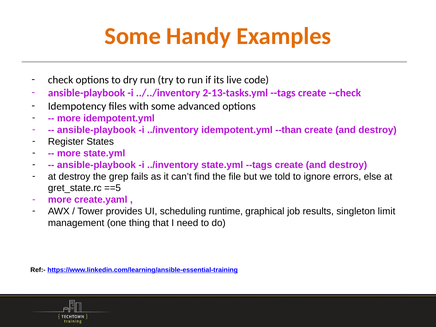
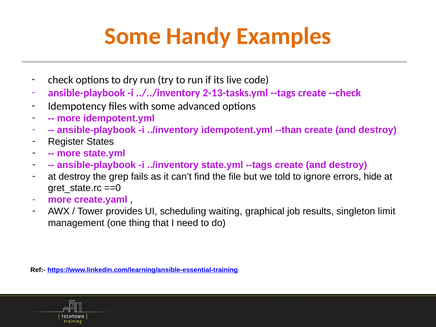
else: else -> hide (373, 176)
==5: ==5 -> ==0 (113, 188)
runtime: runtime -> waiting (226, 211)
